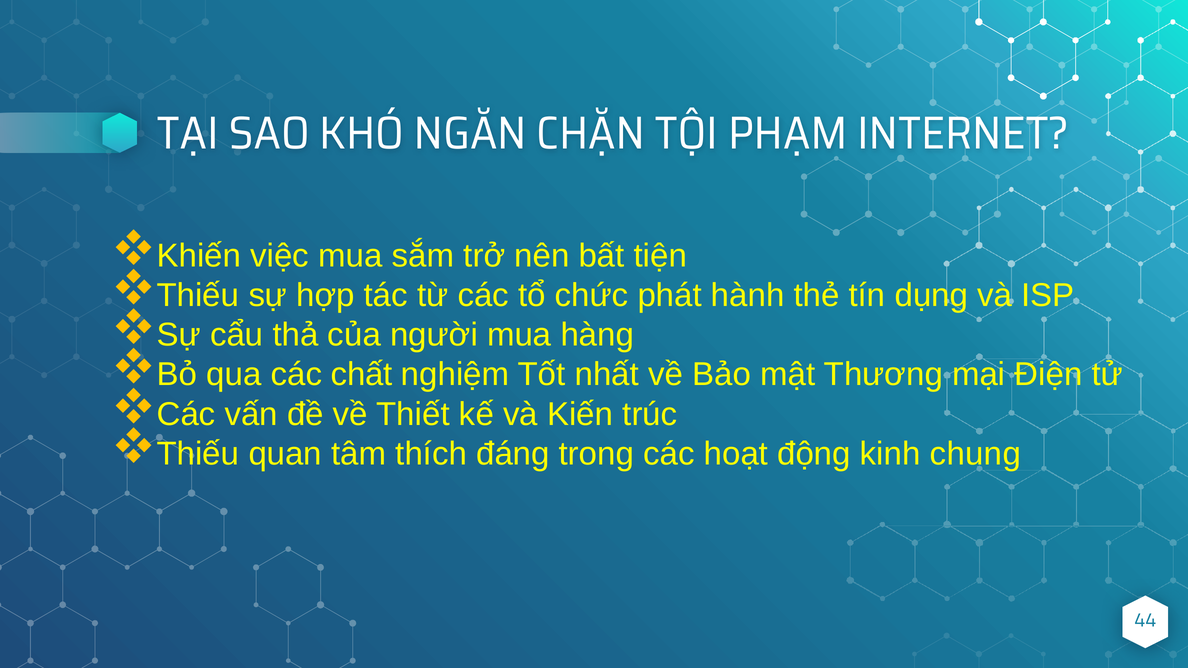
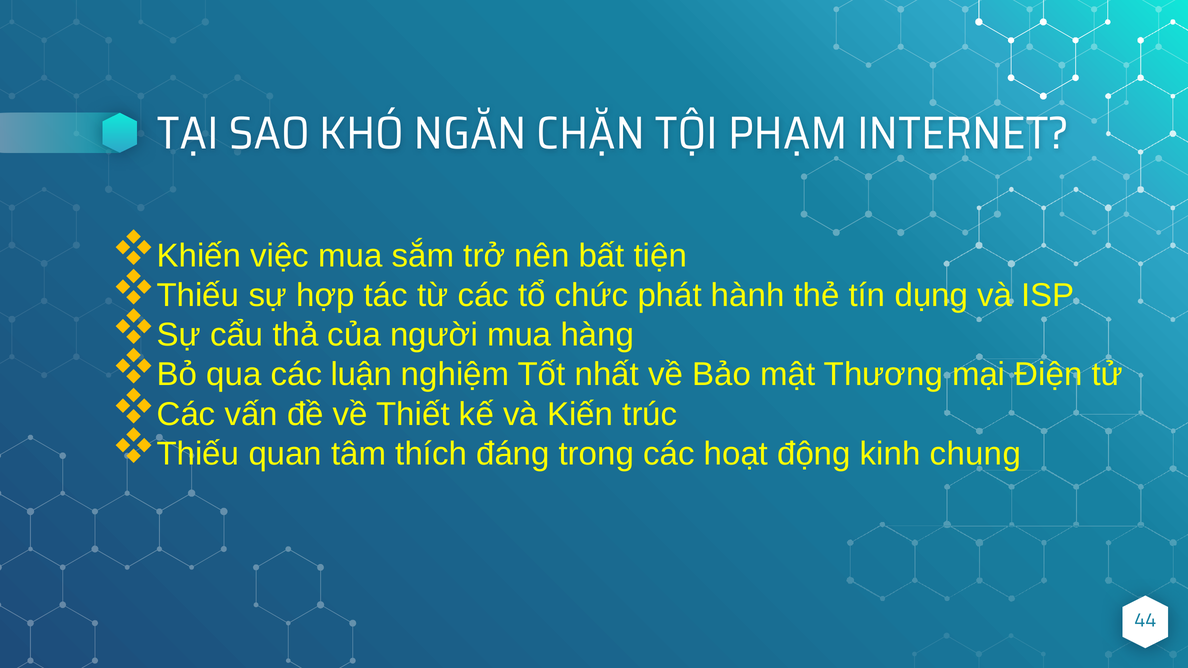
chất: chất -> luận (362, 375)
